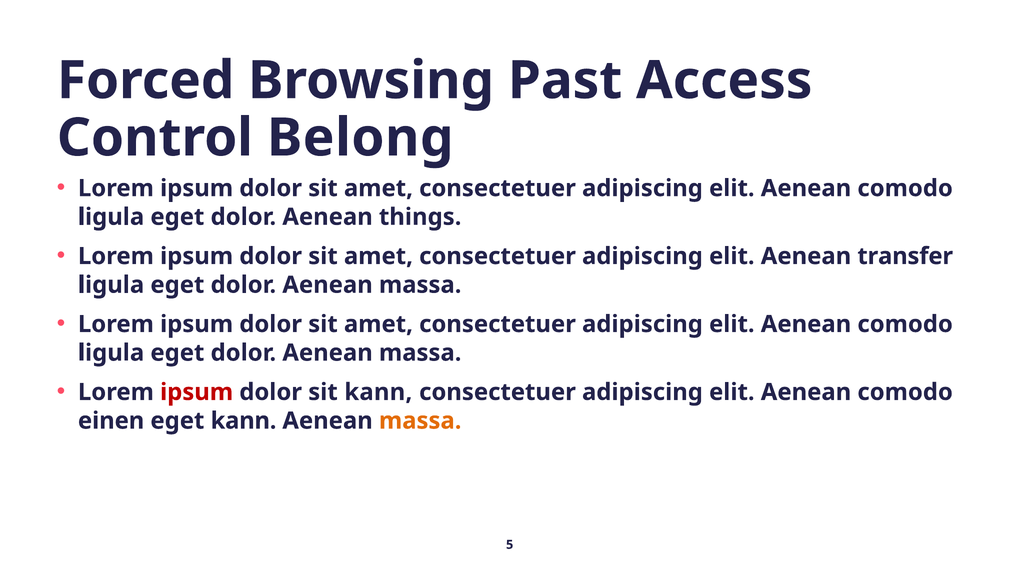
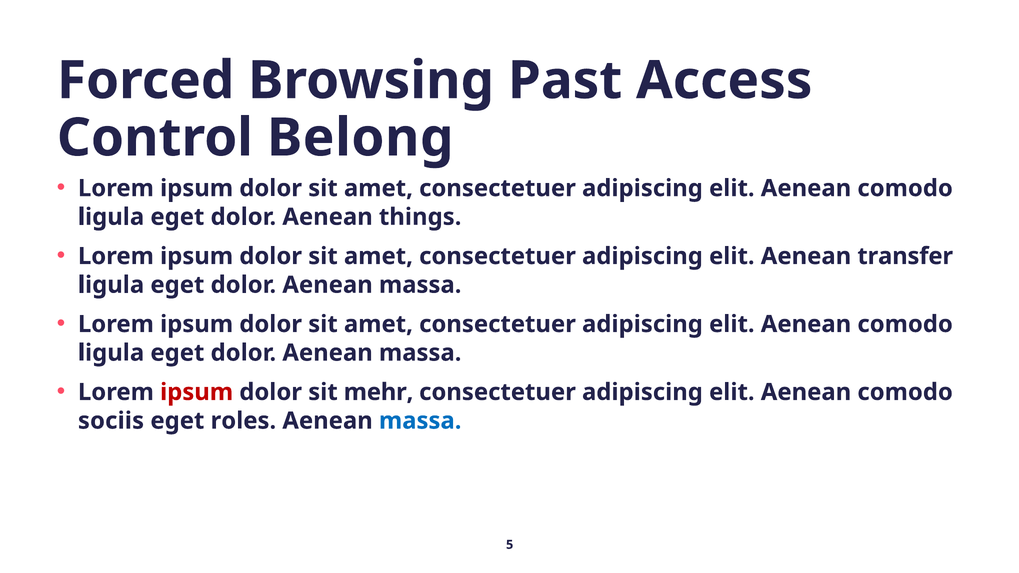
sit kann: kann -> mehr (379, 392)
einen: einen -> sociis (111, 421)
eget kann: kann -> roles (243, 421)
massa colour: orange -> blue (420, 421)
